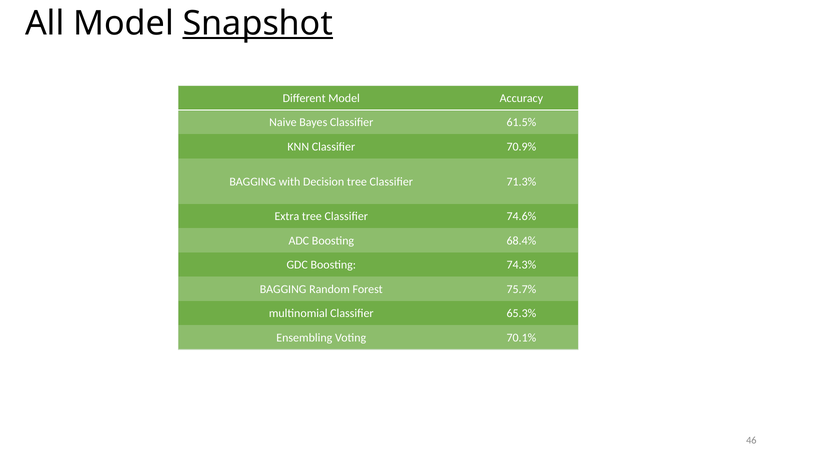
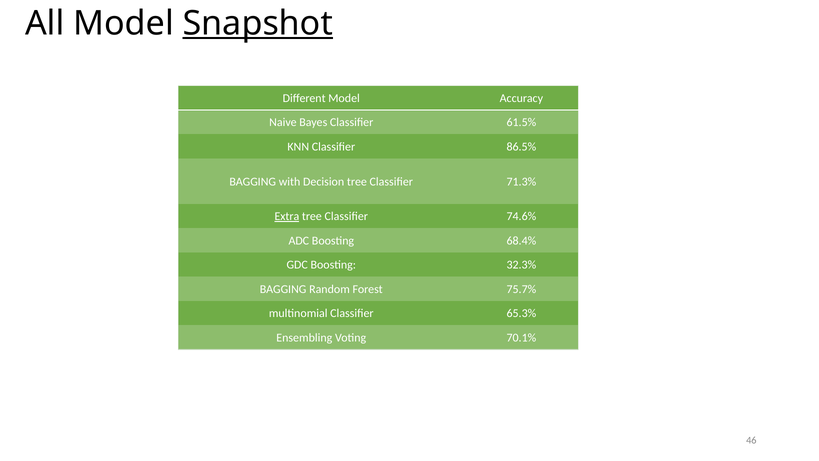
70.9%: 70.9% -> 86.5% (521, 147)
Extra underline: none -> present (287, 216)
74.3%: 74.3% -> 32.3% (521, 265)
